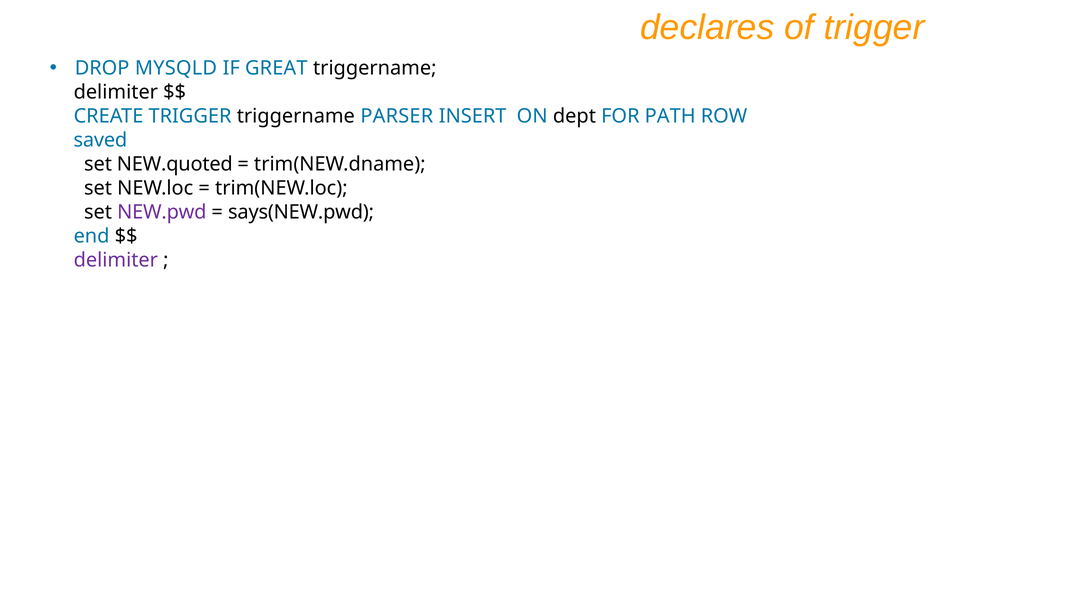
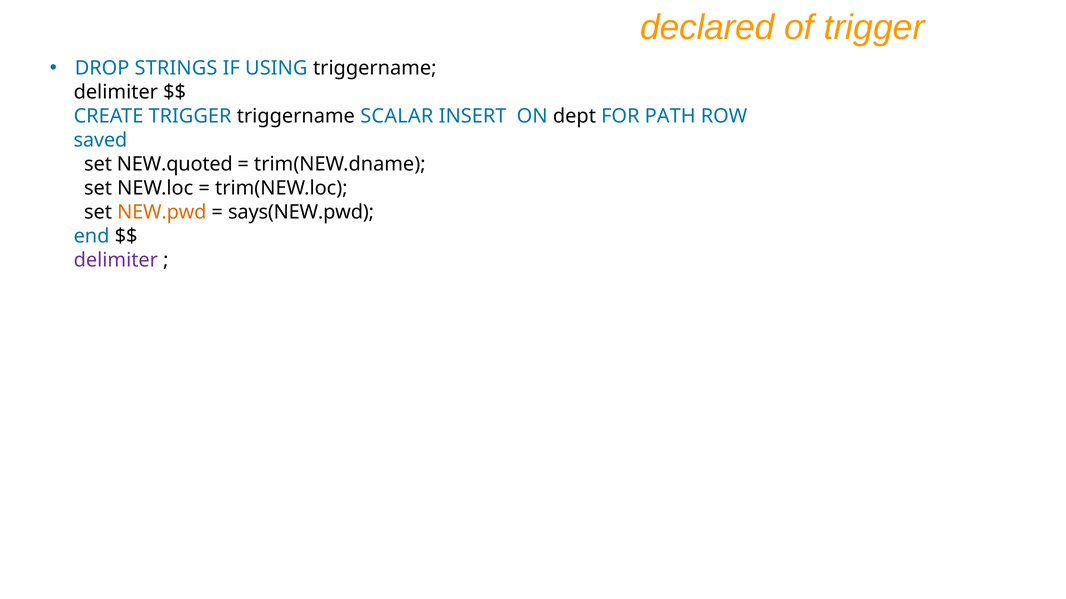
declares: declares -> declared (707, 28)
MYSQLD: MYSQLD -> STRINGS (176, 68)
GREAT: GREAT -> USING (276, 68)
PARSER: PARSER -> SCALAR (397, 116)
NEW.pwd colour: purple -> orange (162, 212)
